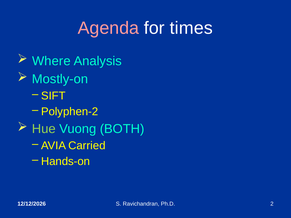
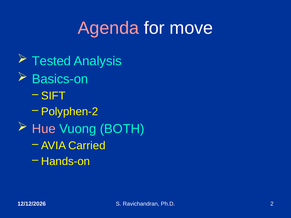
times: times -> move (191, 28)
Where: Where -> Tested (51, 61)
Mostly-on: Mostly-on -> Basics-on (60, 79)
Hue colour: light green -> pink (44, 129)
